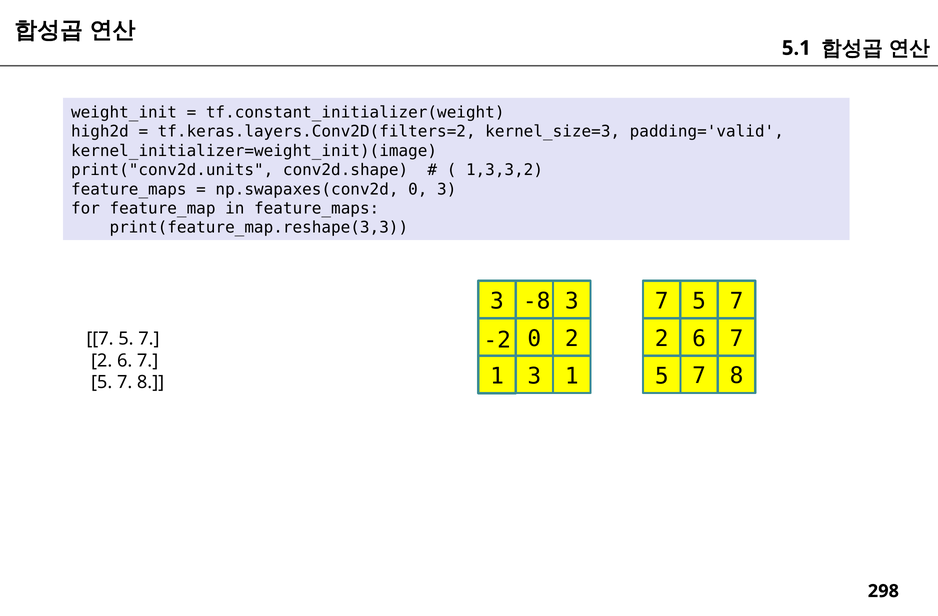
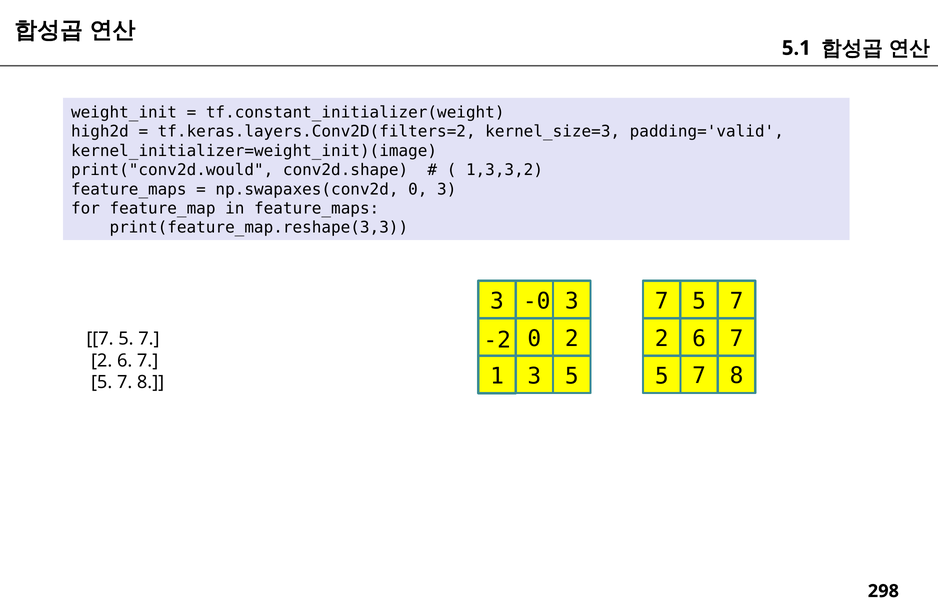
print("conv2d.units: print("conv2d.units -> print("conv2d.would (172, 170)
-8: -8 -> -0 (537, 301)
3 1: 1 -> 5 (572, 376)
